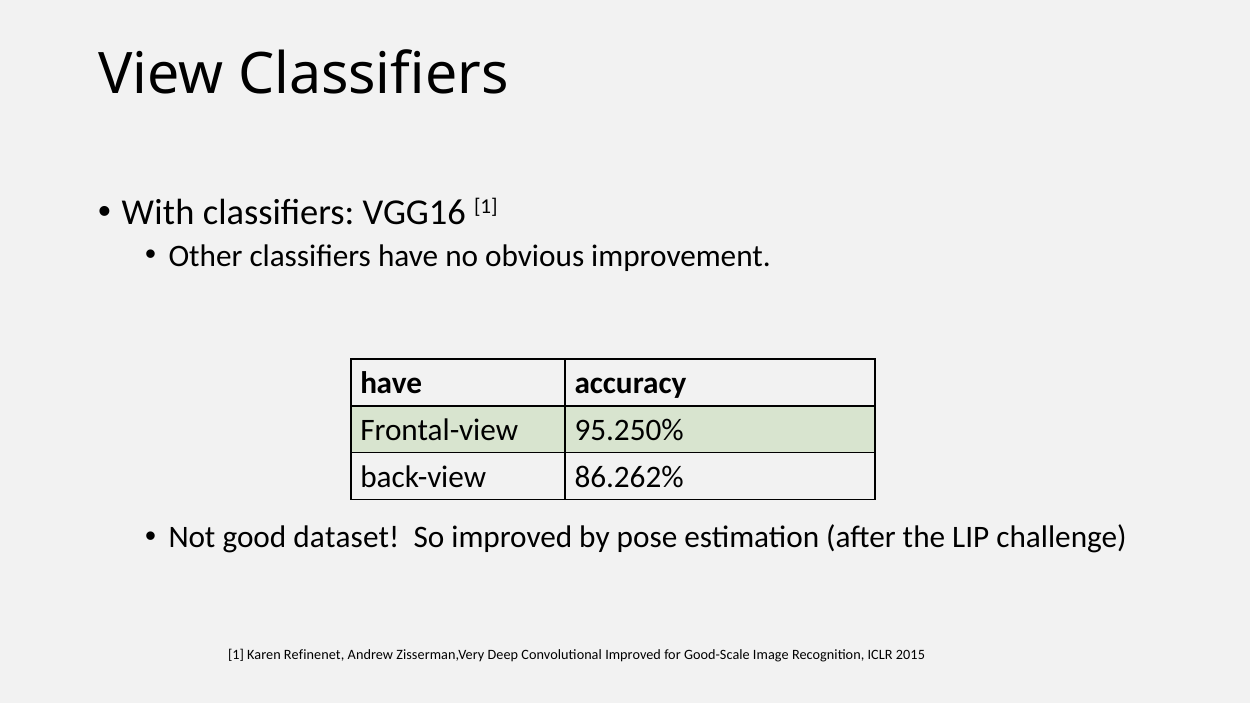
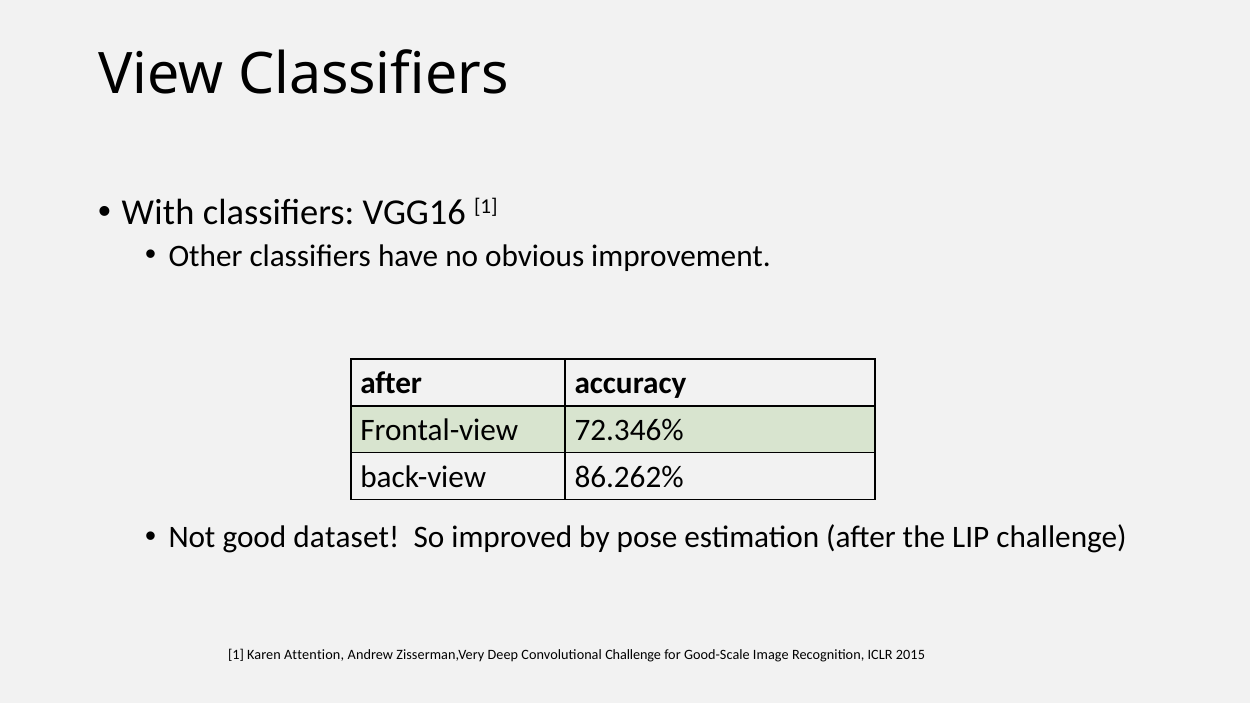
have: have -> after (391, 383)
95.250%: 95.250% -> 72.346% (629, 430)
Refinenet: Refinenet -> Attention (314, 655)
Convolutional Improved: Improved -> Challenge (633, 655)
